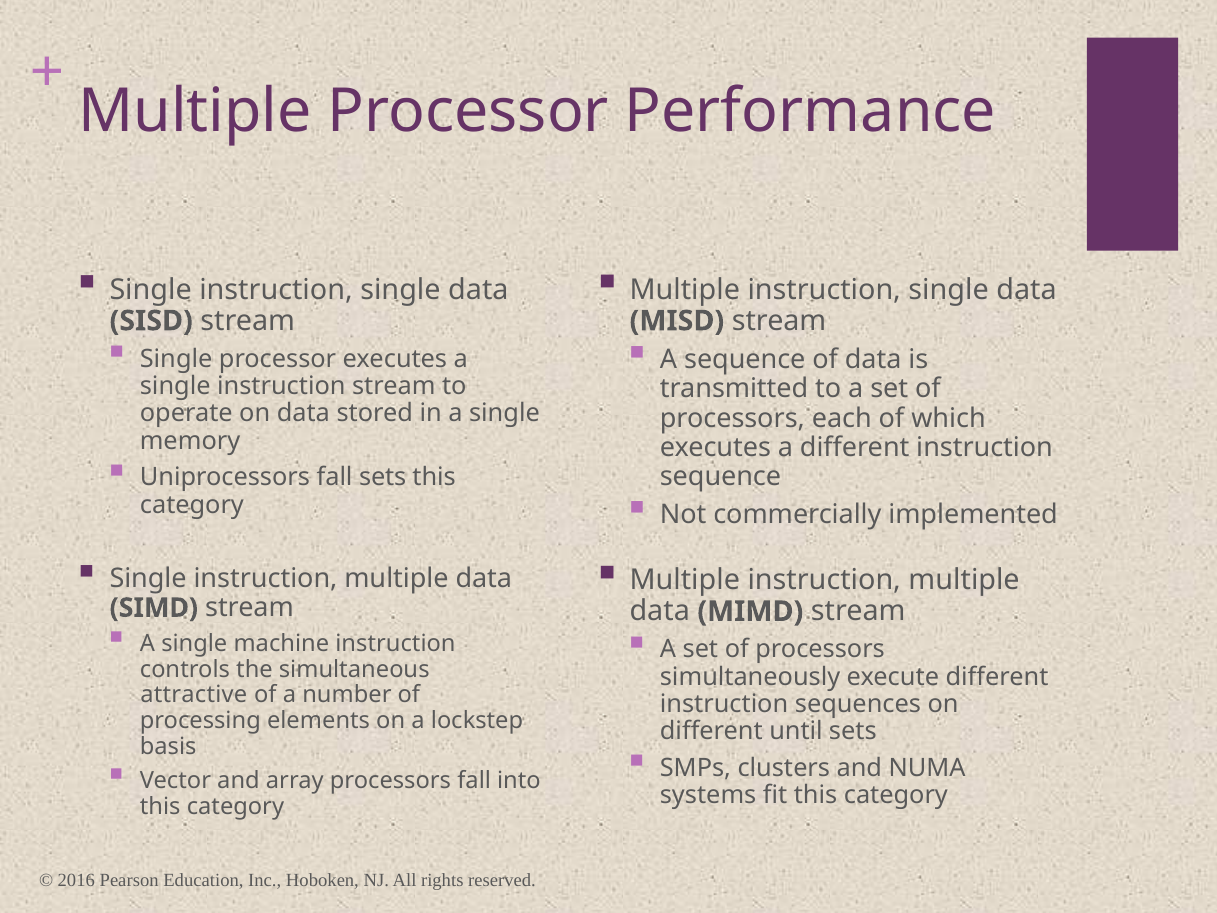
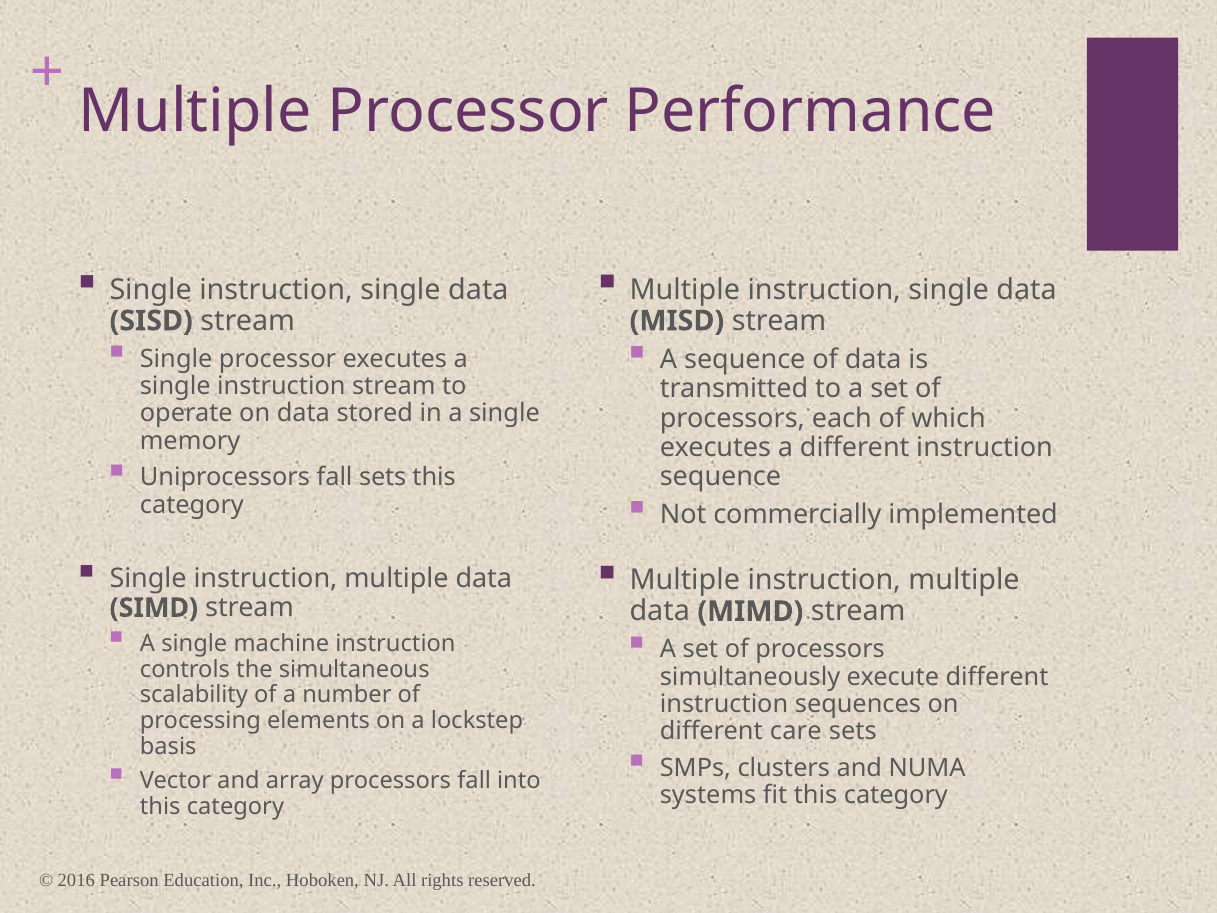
attractive: attractive -> scalability (194, 695)
until: until -> care (796, 731)
